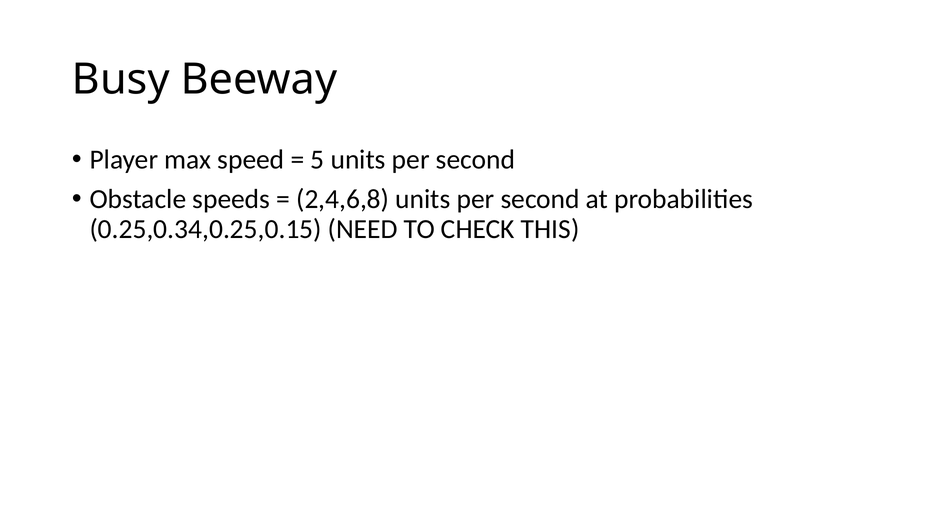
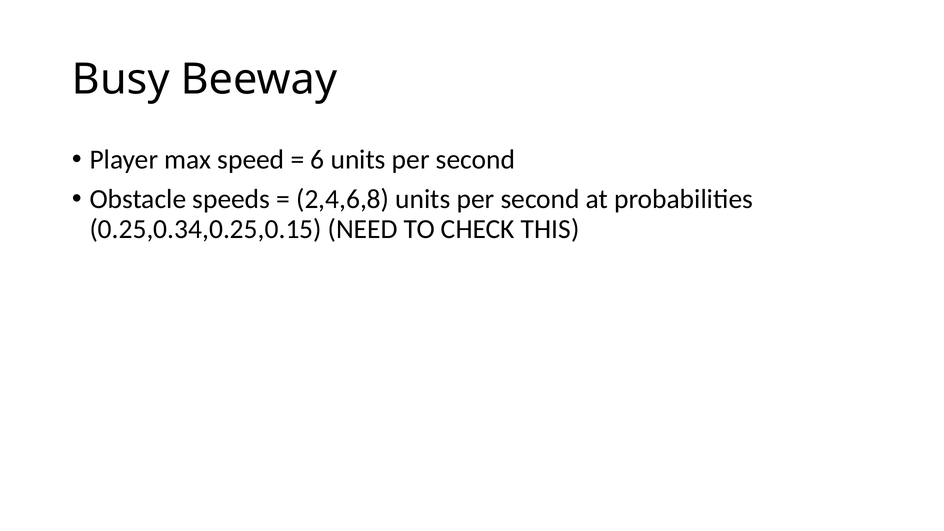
5: 5 -> 6 (317, 160)
